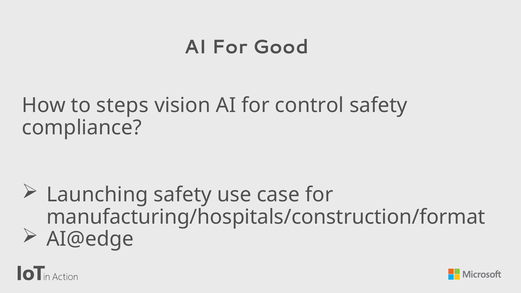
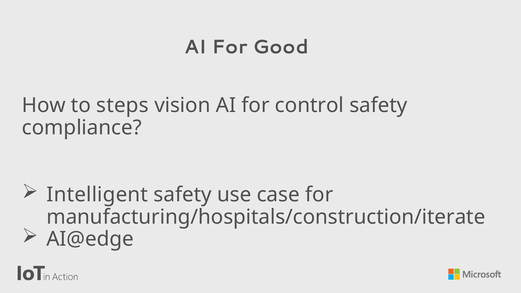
Launching: Launching -> Intelligent (97, 195)
manufacturing/hospitals/construction/format: manufacturing/hospitals/construction/format -> manufacturing/hospitals/construction/iterate (266, 217)
